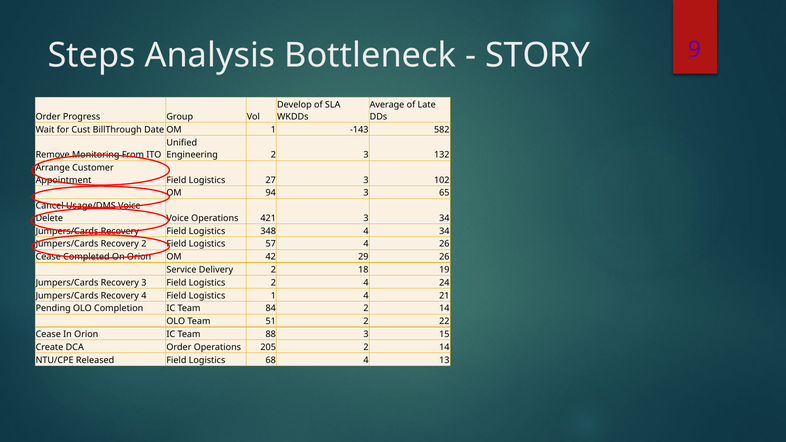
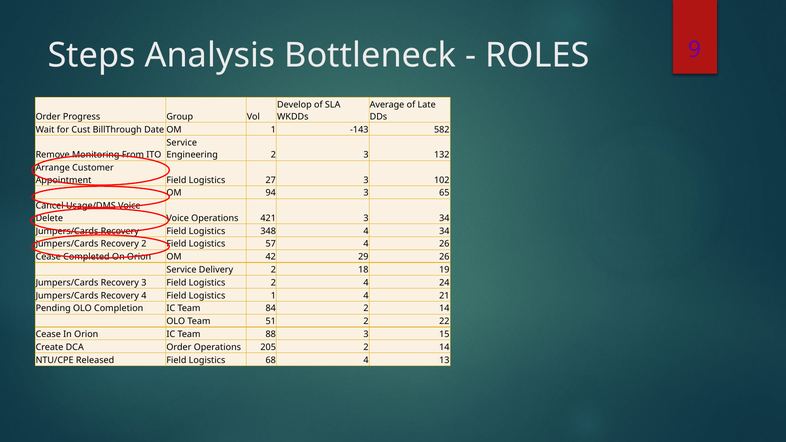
STORY: STORY -> ROLES (537, 55)
Unified: Unified -> Service (182, 143)
